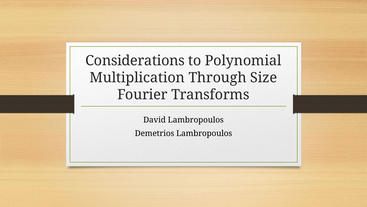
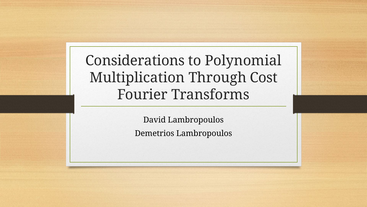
Size: Size -> Cost (264, 78)
